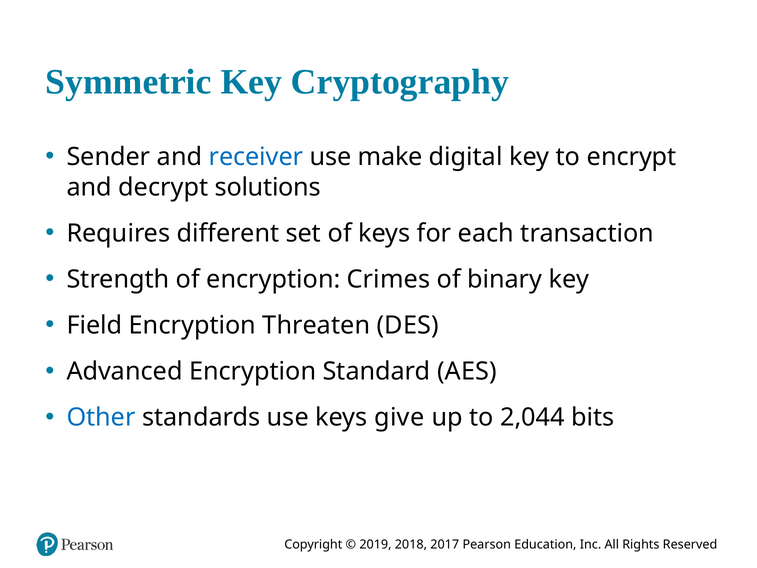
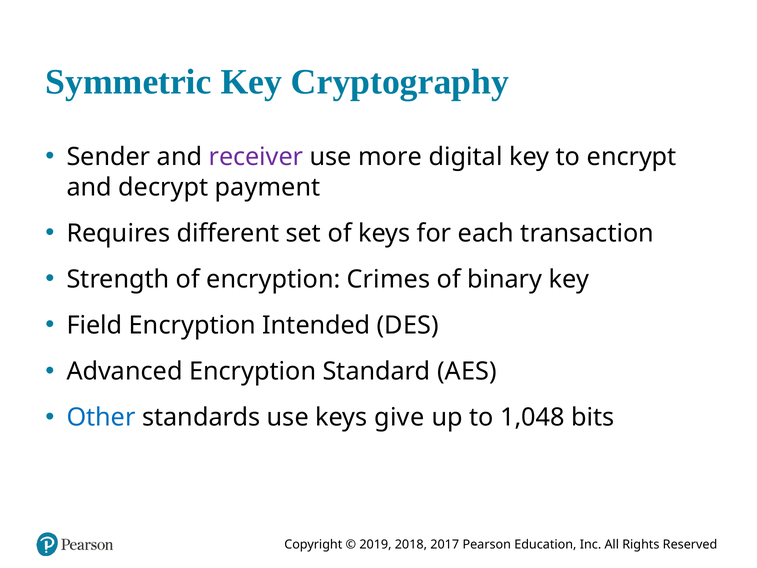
receiver colour: blue -> purple (256, 157)
make: make -> more (390, 157)
solutions: solutions -> payment (268, 187)
Threaten: Threaten -> Intended (316, 325)
2,044: 2,044 -> 1,048 (532, 417)
